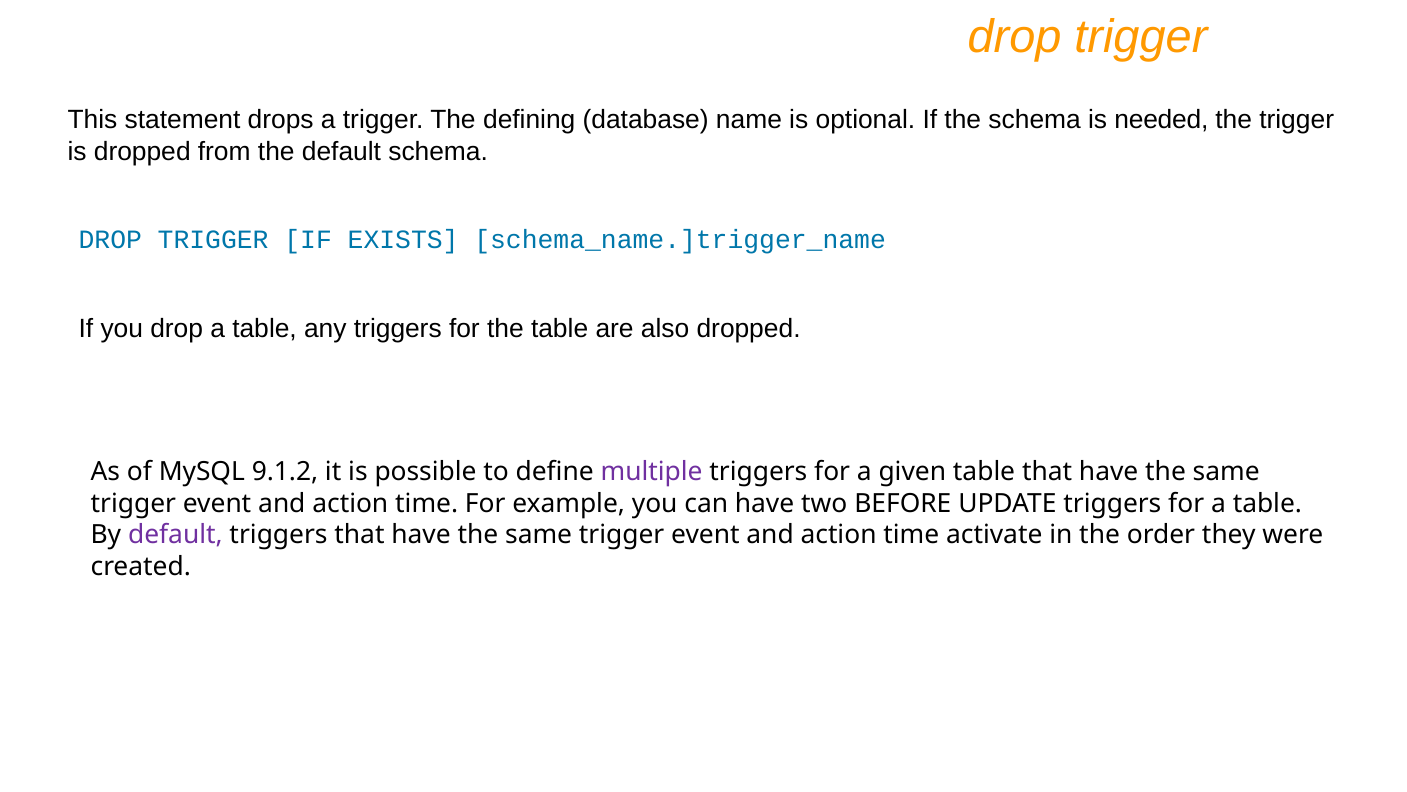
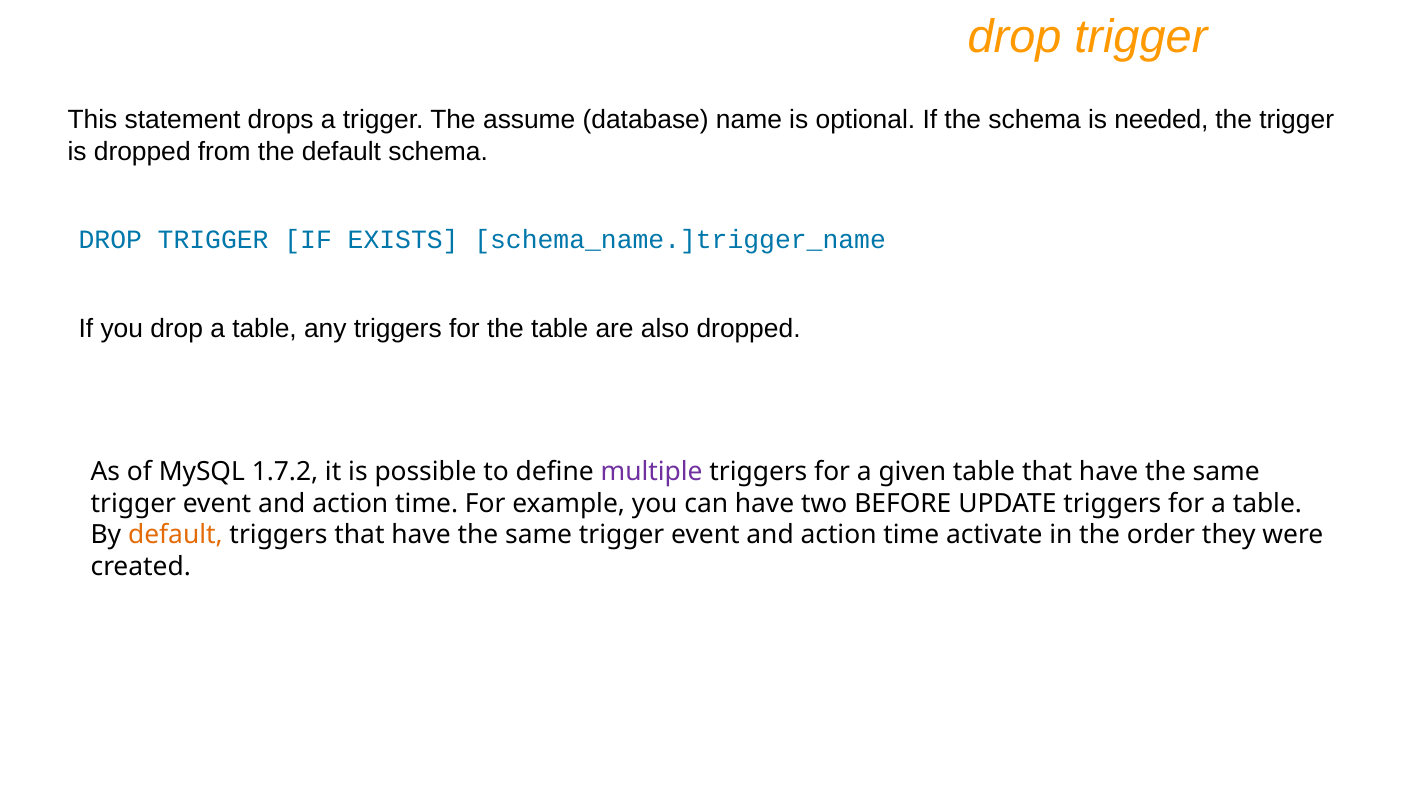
defining: defining -> assume (529, 120)
9.1.2: 9.1.2 -> 1.7.2 (285, 471)
default colour: purple -> orange (175, 535)
